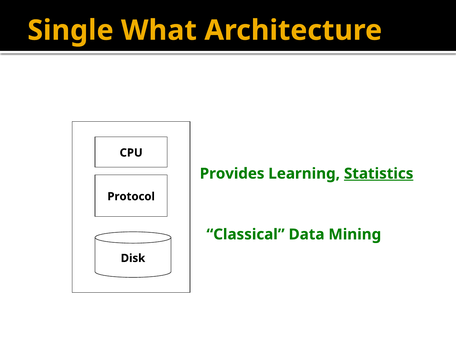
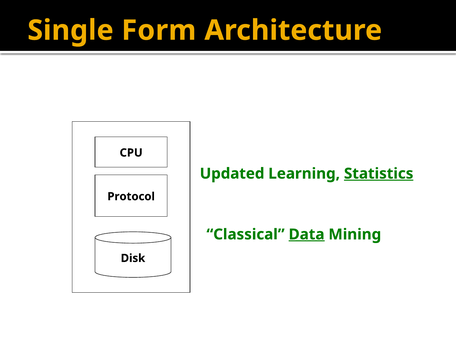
What: What -> Form (159, 30)
Provides: Provides -> Updated (232, 174)
Data underline: none -> present (307, 234)
